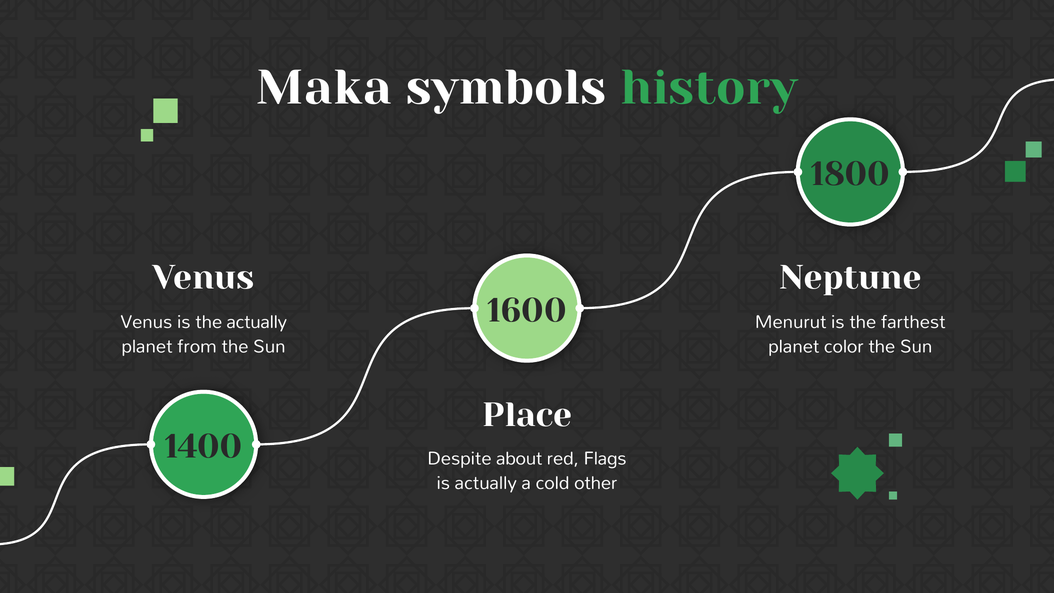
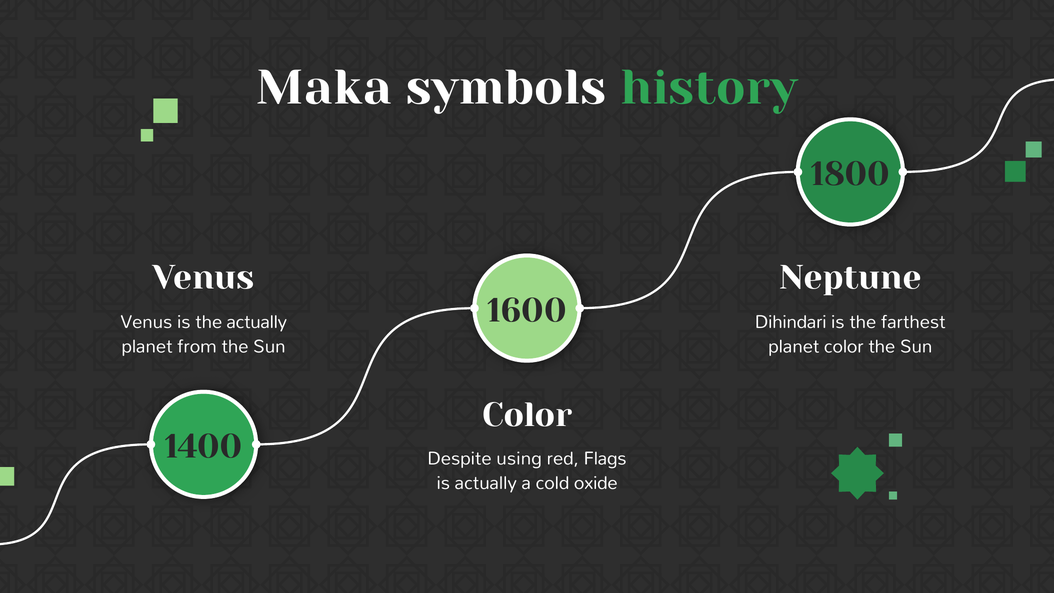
Menurut: Menurut -> Dihindari (791, 321)
Place: Place -> Color (527, 415)
about: about -> using (519, 458)
other: other -> oxide (596, 482)
